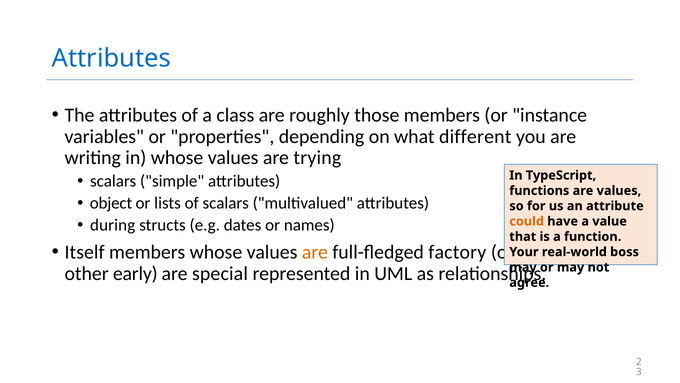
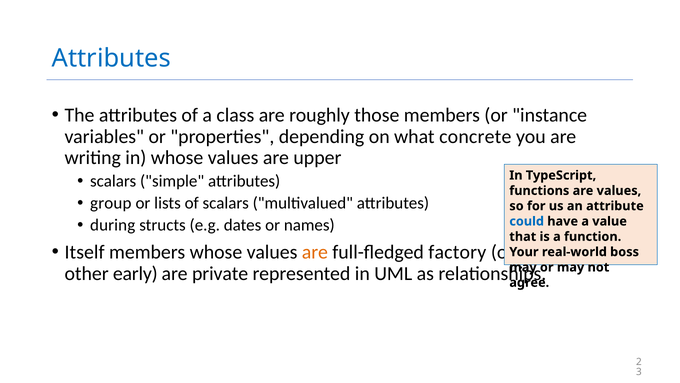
different: different -> concrete (475, 136)
trying: trying -> upper (317, 158)
object: object -> group (111, 203)
could colour: orange -> blue (527, 221)
special: special -> private (220, 273)
